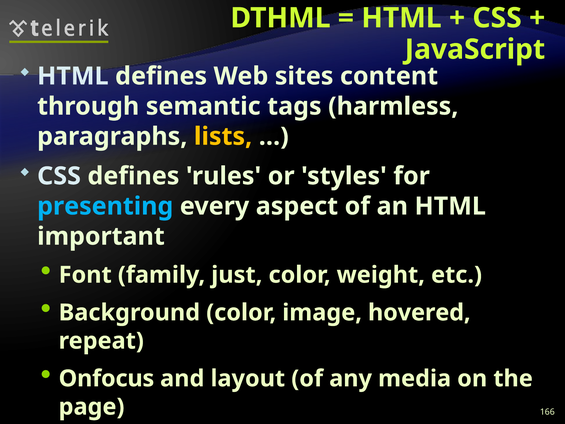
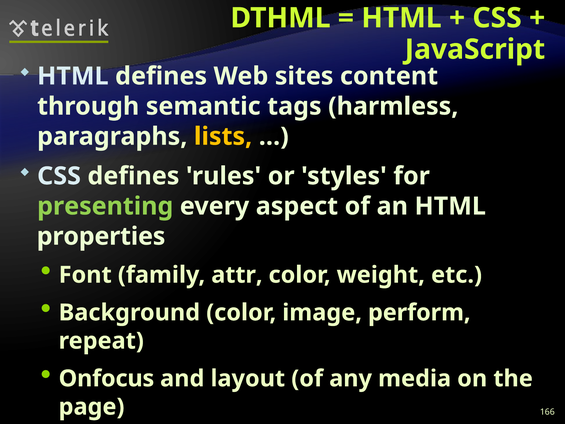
presenting colour: light blue -> light green (105, 206)
important: important -> properties (101, 236)
just: just -> attr (237, 275)
hovered: hovered -> perform (419, 312)
